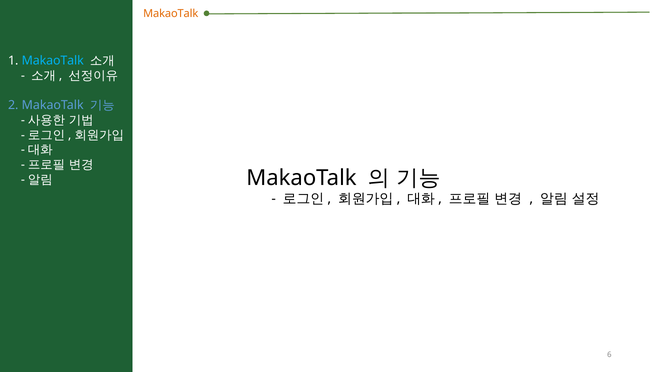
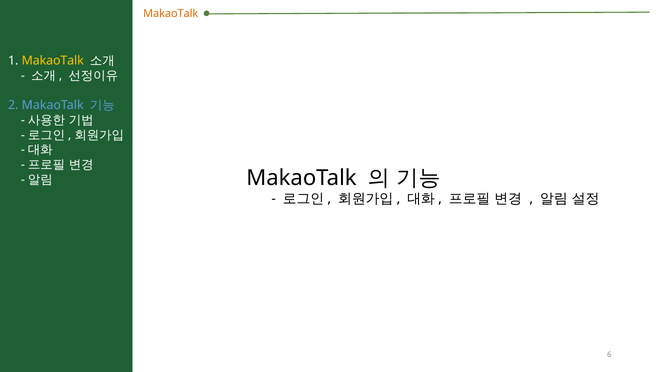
MakaoTalk colour: light blue -> yellow (53, 61)
